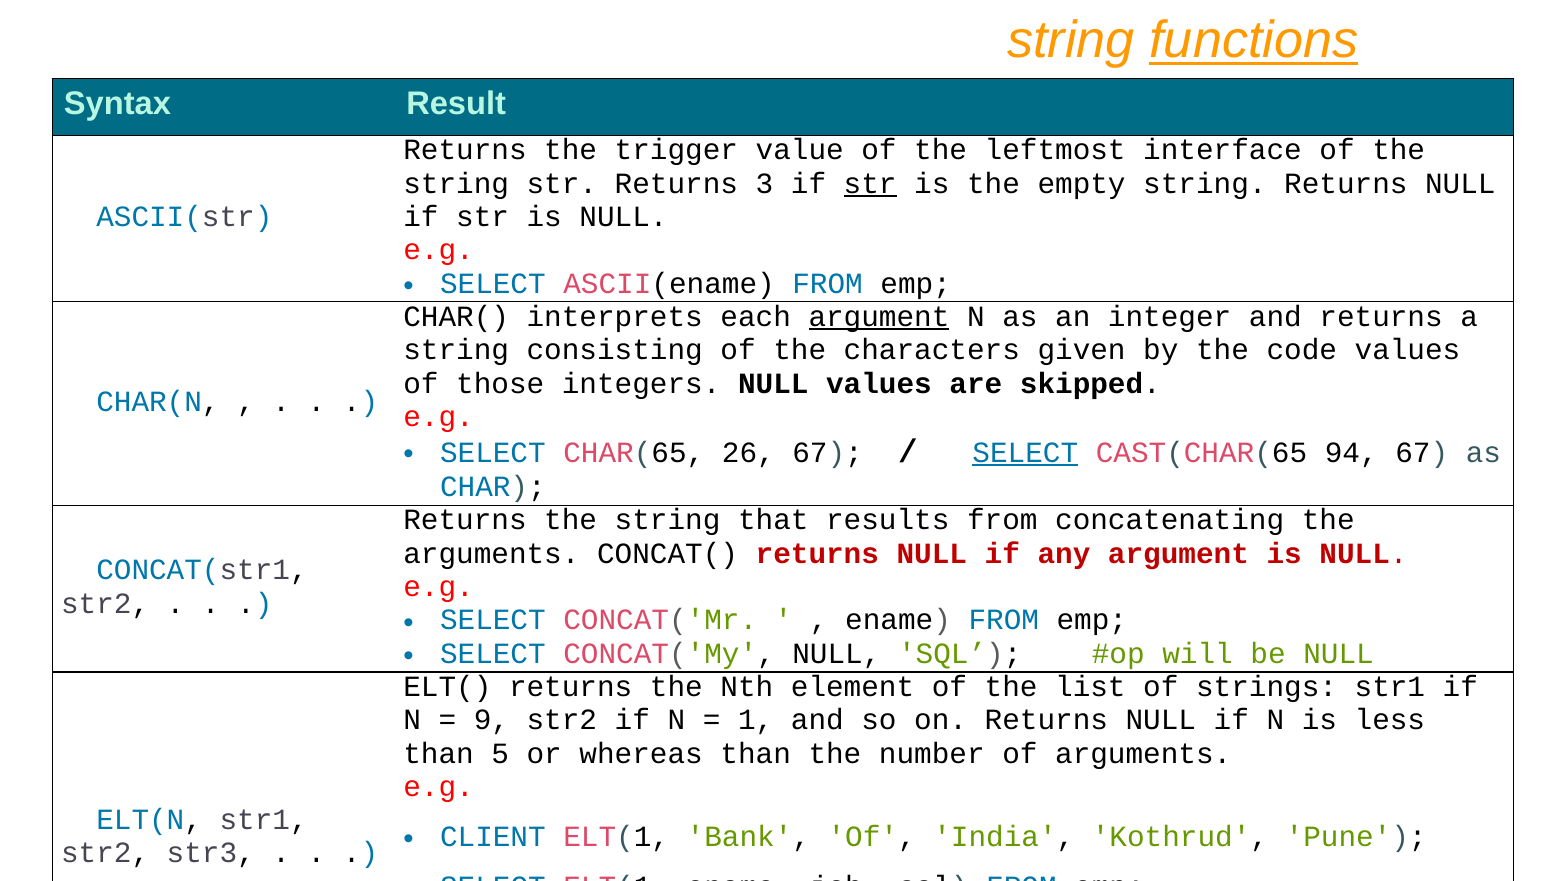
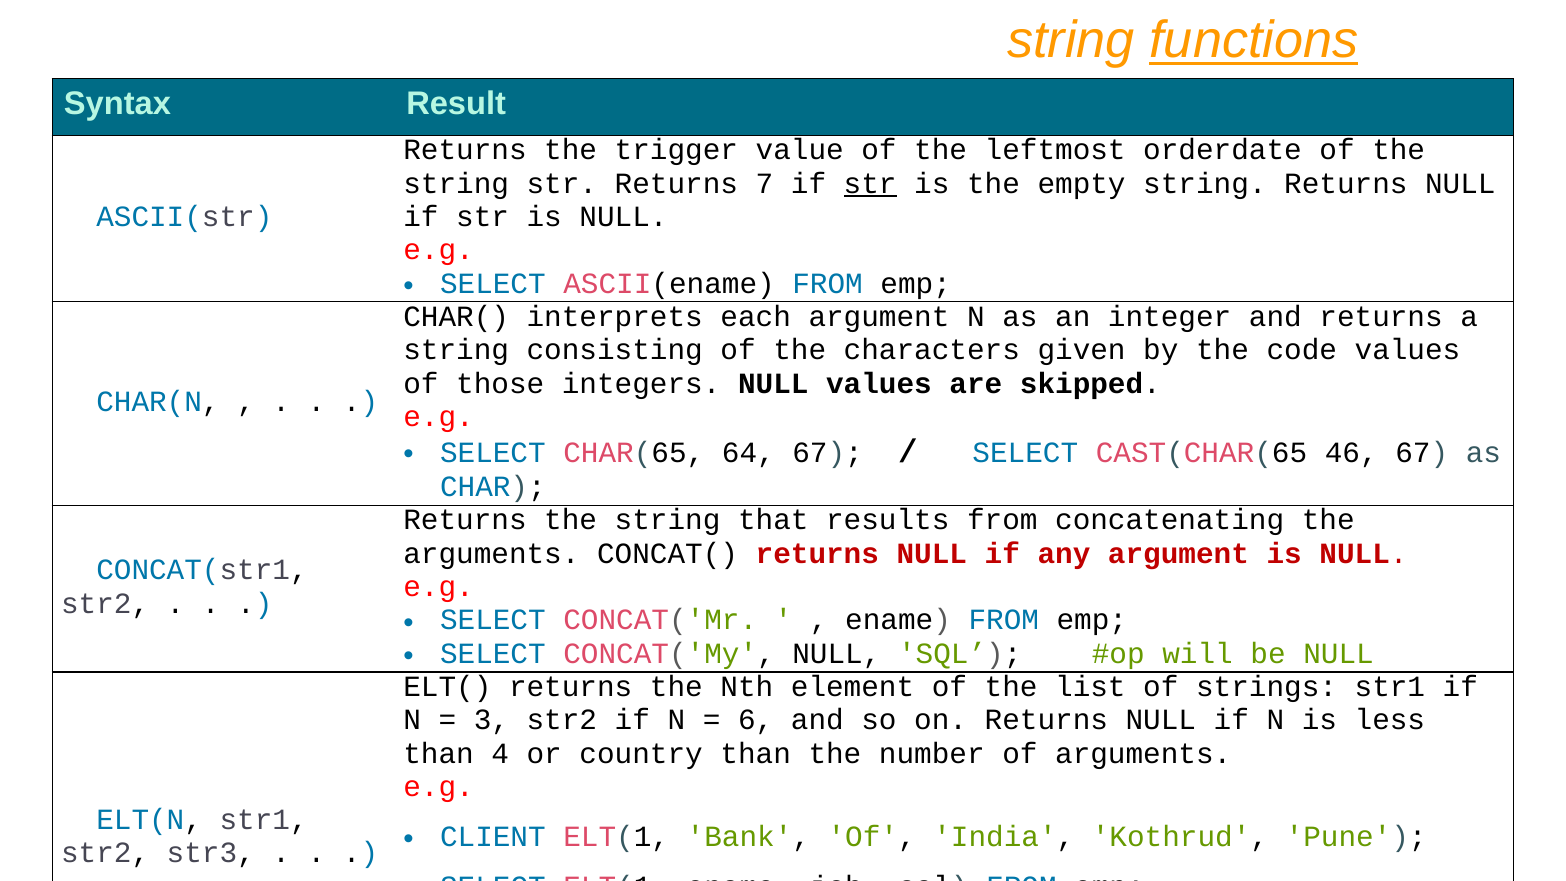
interface: interface -> orderdate (1223, 150)
3: 3 -> 7 (764, 183)
argument underline: present -> none (879, 317)
26: 26 -> 64 (748, 453)
SELECT underline: present -> none (1025, 453)
94: 94 -> 46 (1351, 453)
9: 9 -> 3 (491, 720)
1: 1 -> 6 (756, 720)
5: 5 -> 4 (500, 753)
whereas: whereas -> country (641, 753)
